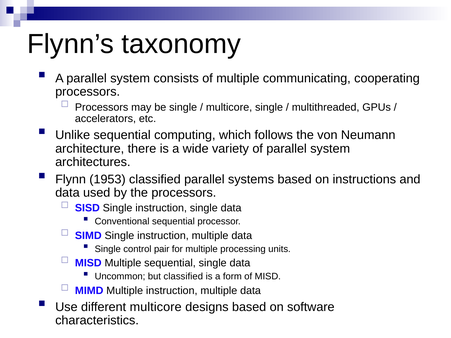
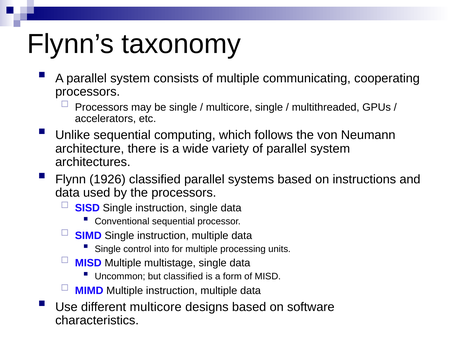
1953: 1953 -> 1926 (107, 179)
pair: pair -> into (162, 249)
Multiple sequential: sequential -> multistage (170, 263)
